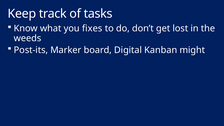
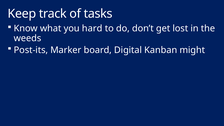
fixes: fixes -> hard (92, 28)
